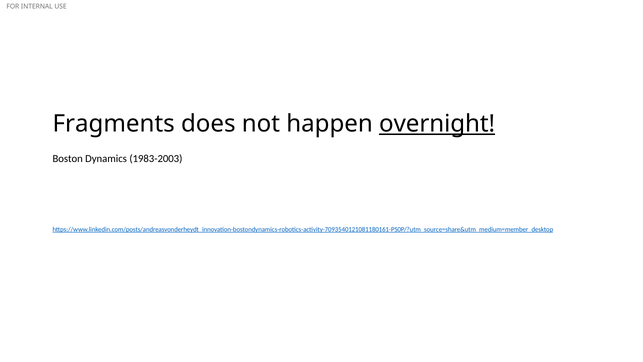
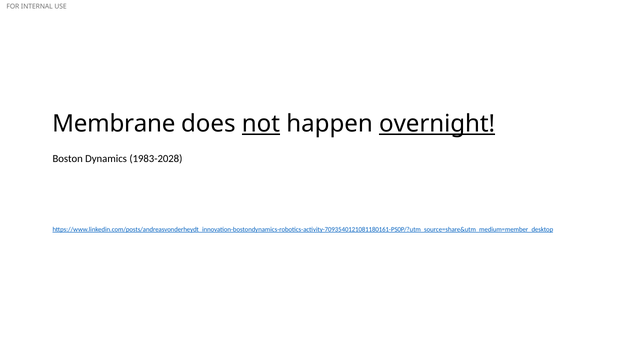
Fragments: Fragments -> Membrane (114, 124)
not underline: none -> present (261, 124)
1983-2003: 1983-2003 -> 1983-2028 (156, 159)
